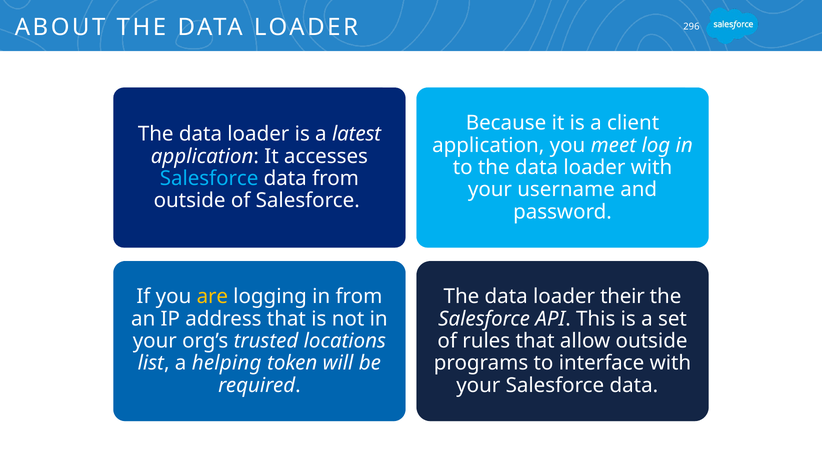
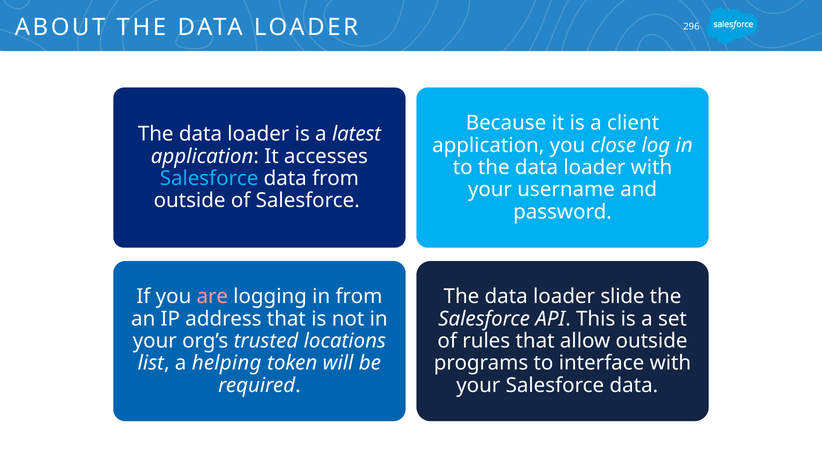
meet: meet -> close (613, 145)
are colour: yellow -> pink (212, 297)
their: their -> slide (622, 297)
